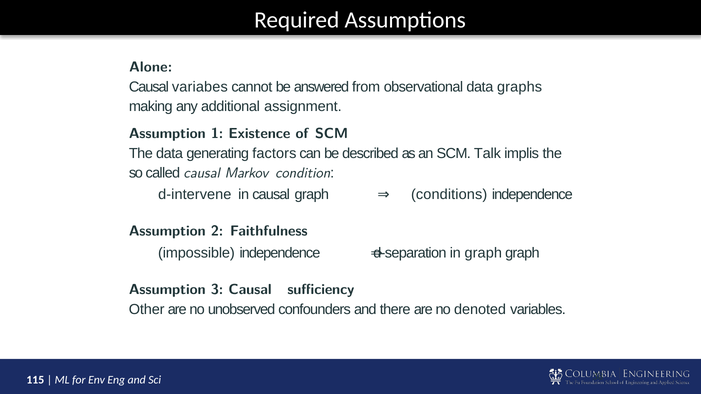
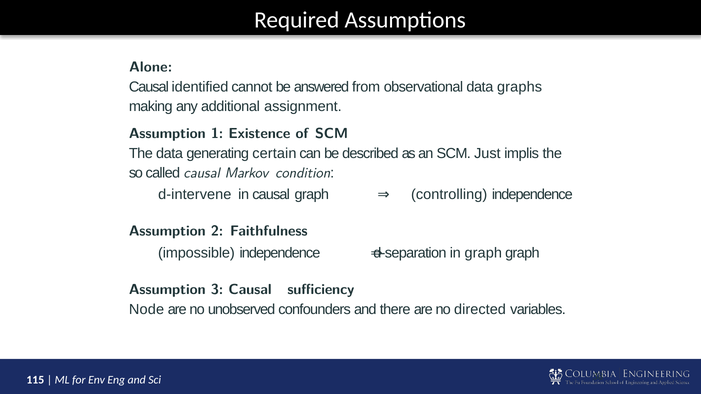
variabes: variabes -> identified (200, 87)
factors: factors -> certain (274, 153)
Talk: Talk -> Just (487, 153)
conditions: conditions -> controlling (449, 195)
Other: Other -> Node (147, 310)
denoted: denoted -> directed (480, 310)
